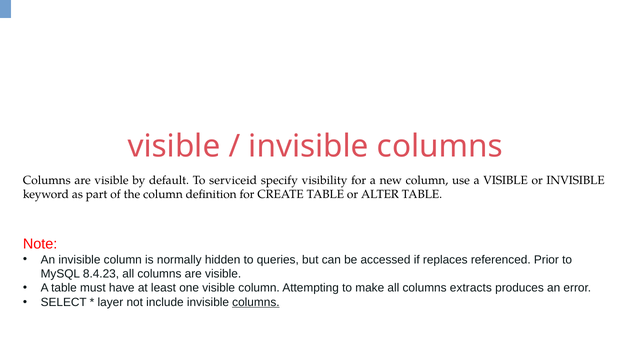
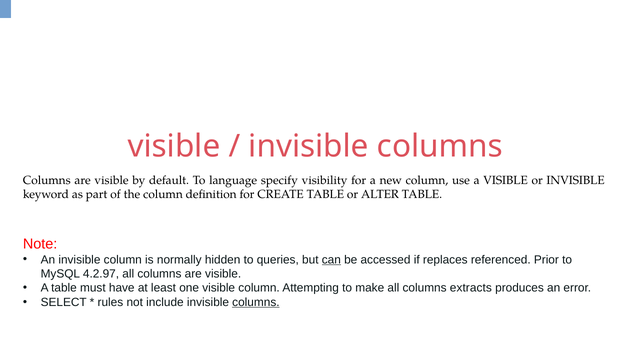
serviceid: serviceid -> language (233, 180)
can underline: none -> present (331, 260)
8.4.23: 8.4.23 -> 4.2.97 (101, 274)
layer: layer -> rules (110, 302)
